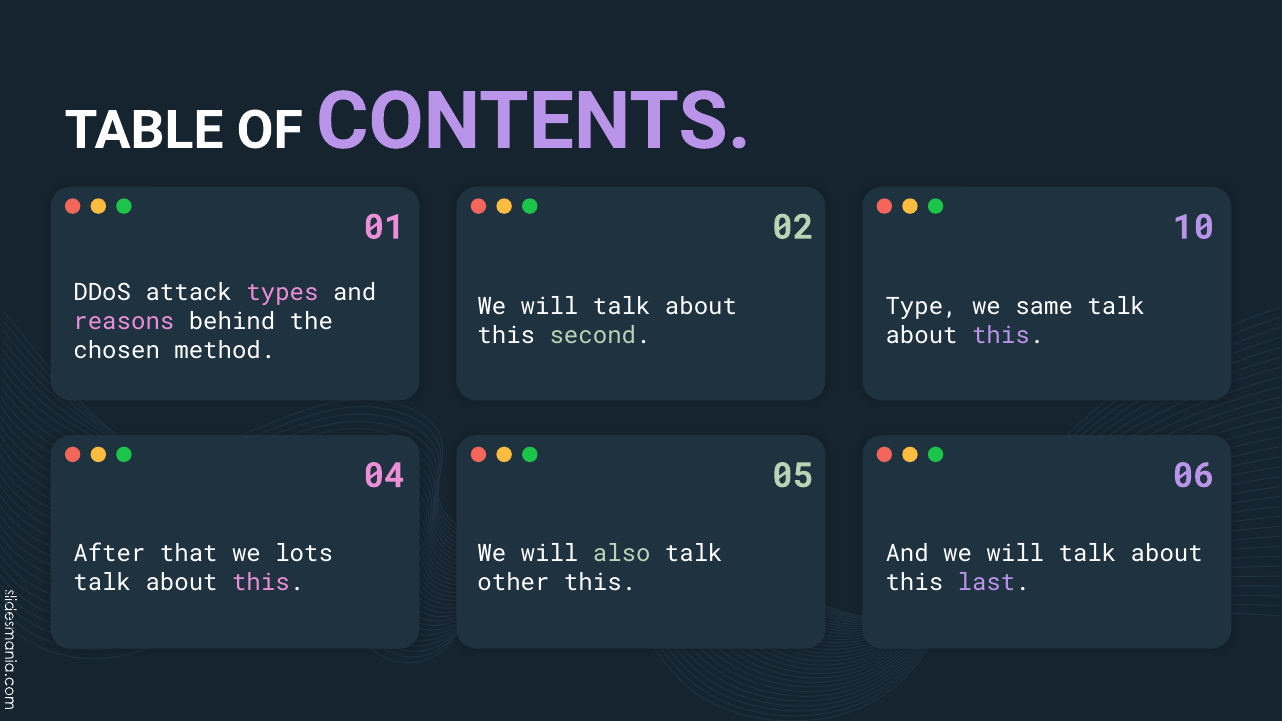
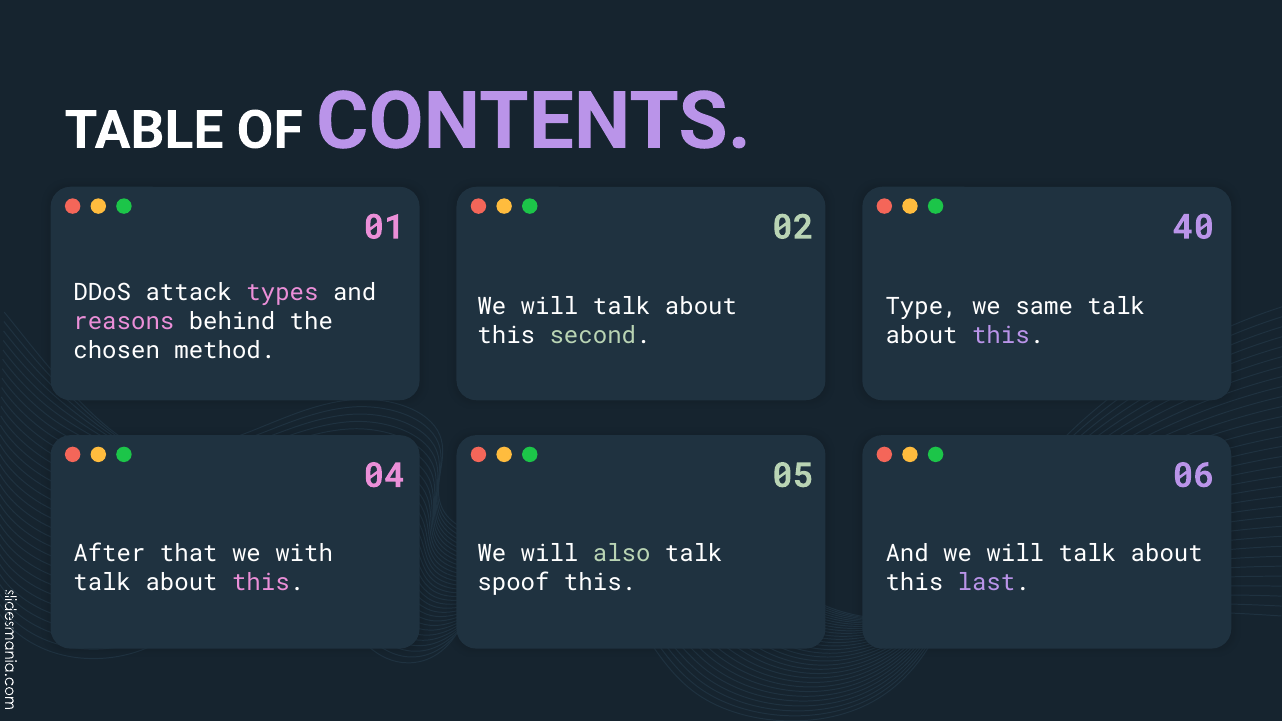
10: 10 -> 40 (1193, 227)
lots: lots -> with (304, 554)
other: other -> spoof (514, 582)
